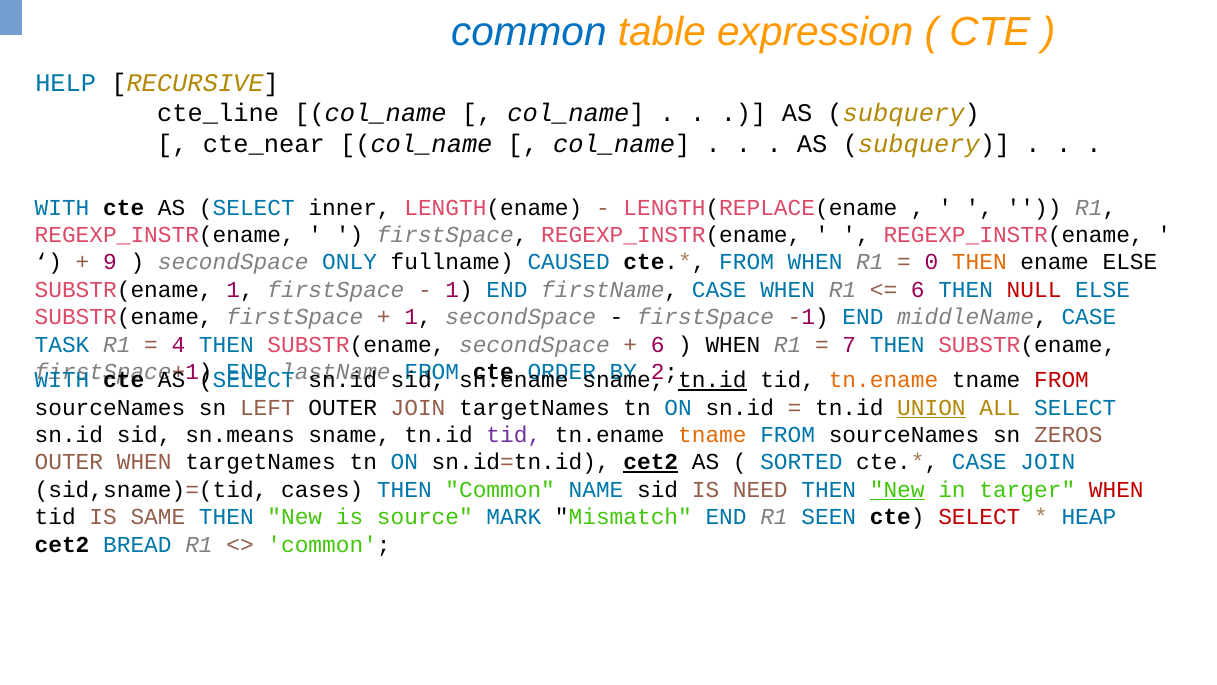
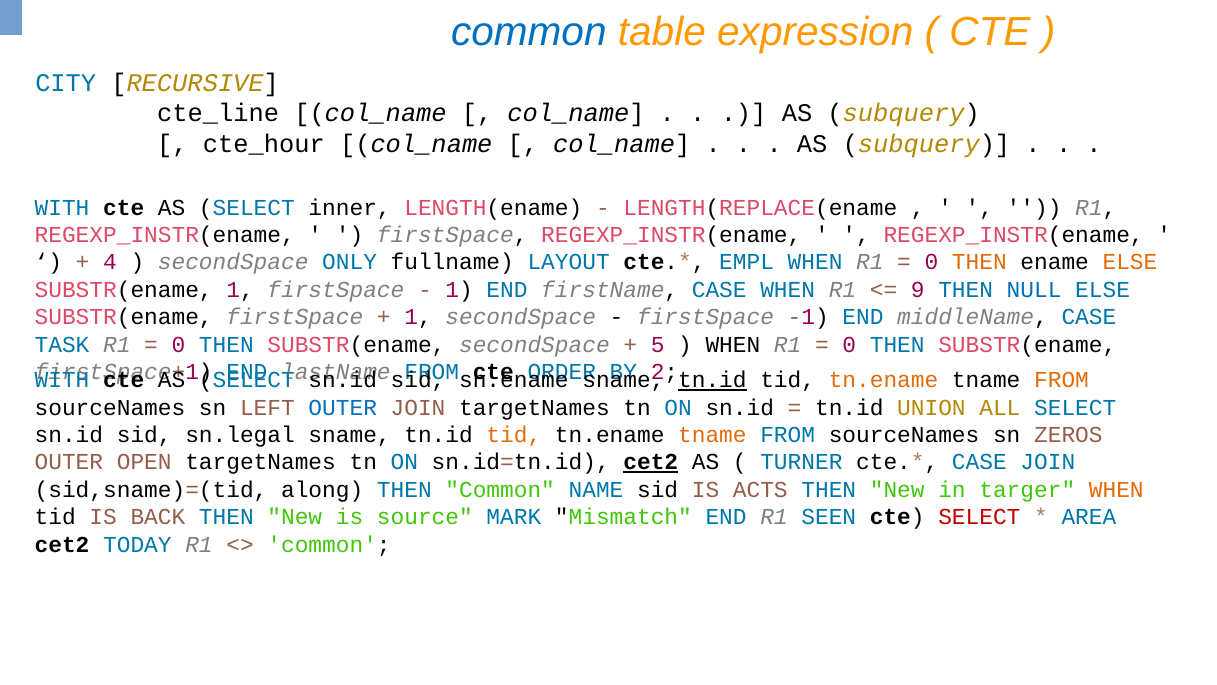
HELP: HELP -> CITY (66, 83)
cte_near: cte_near -> cte_hour (264, 144)
9: 9 -> 4 (110, 262)
CAUSED: CAUSED -> LAYOUT (569, 262)
FROM: FROM -> EMPL (747, 262)
ELSE colour: black -> orange (1130, 262)
6: 6 -> 9 (918, 290)
NULL colour: red -> blue (1034, 290)
4: 4 -> 0 (178, 344)
6: 6 -> 5 (658, 344)
7: 7 -> 0 (849, 344)
FROM colour: red -> orange (1062, 380)
OUTER colour: black -> blue (343, 407)
UNION underline: present -> none (931, 407)
sn.means: sn.means -> sn.legal (240, 435)
tid colour: purple -> orange (514, 435)
OUTER WHEN: WHEN -> OPEN (144, 462)
SORTED: SORTED -> TURNER (801, 462)
cases: cases -> along (322, 489)
NEED: NEED -> ACTS (760, 489)
New underline: present -> none (897, 489)
WHEN colour: red -> orange (1116, 489)
SAME: SAME -> BACK (158, 517)
HEAP: HEAP -> AREA (1089, 517)
BREAD: BREAD -> TODAY (137, 544)
